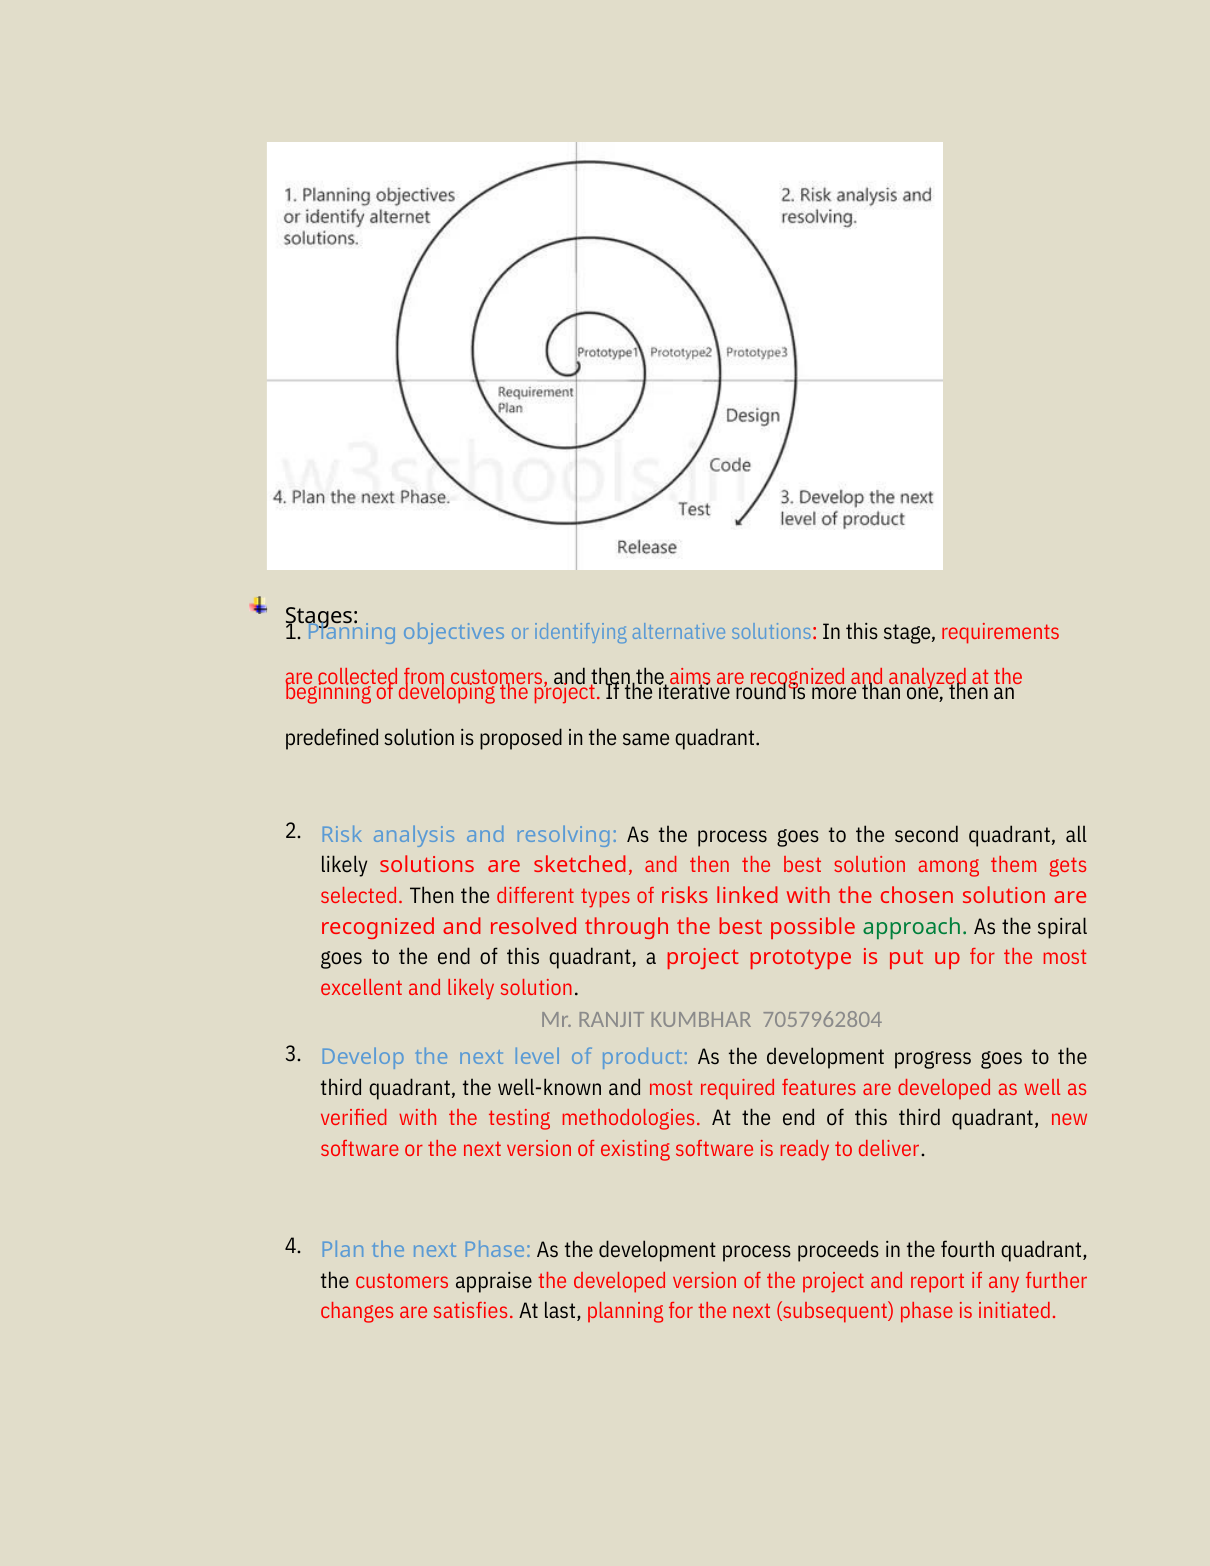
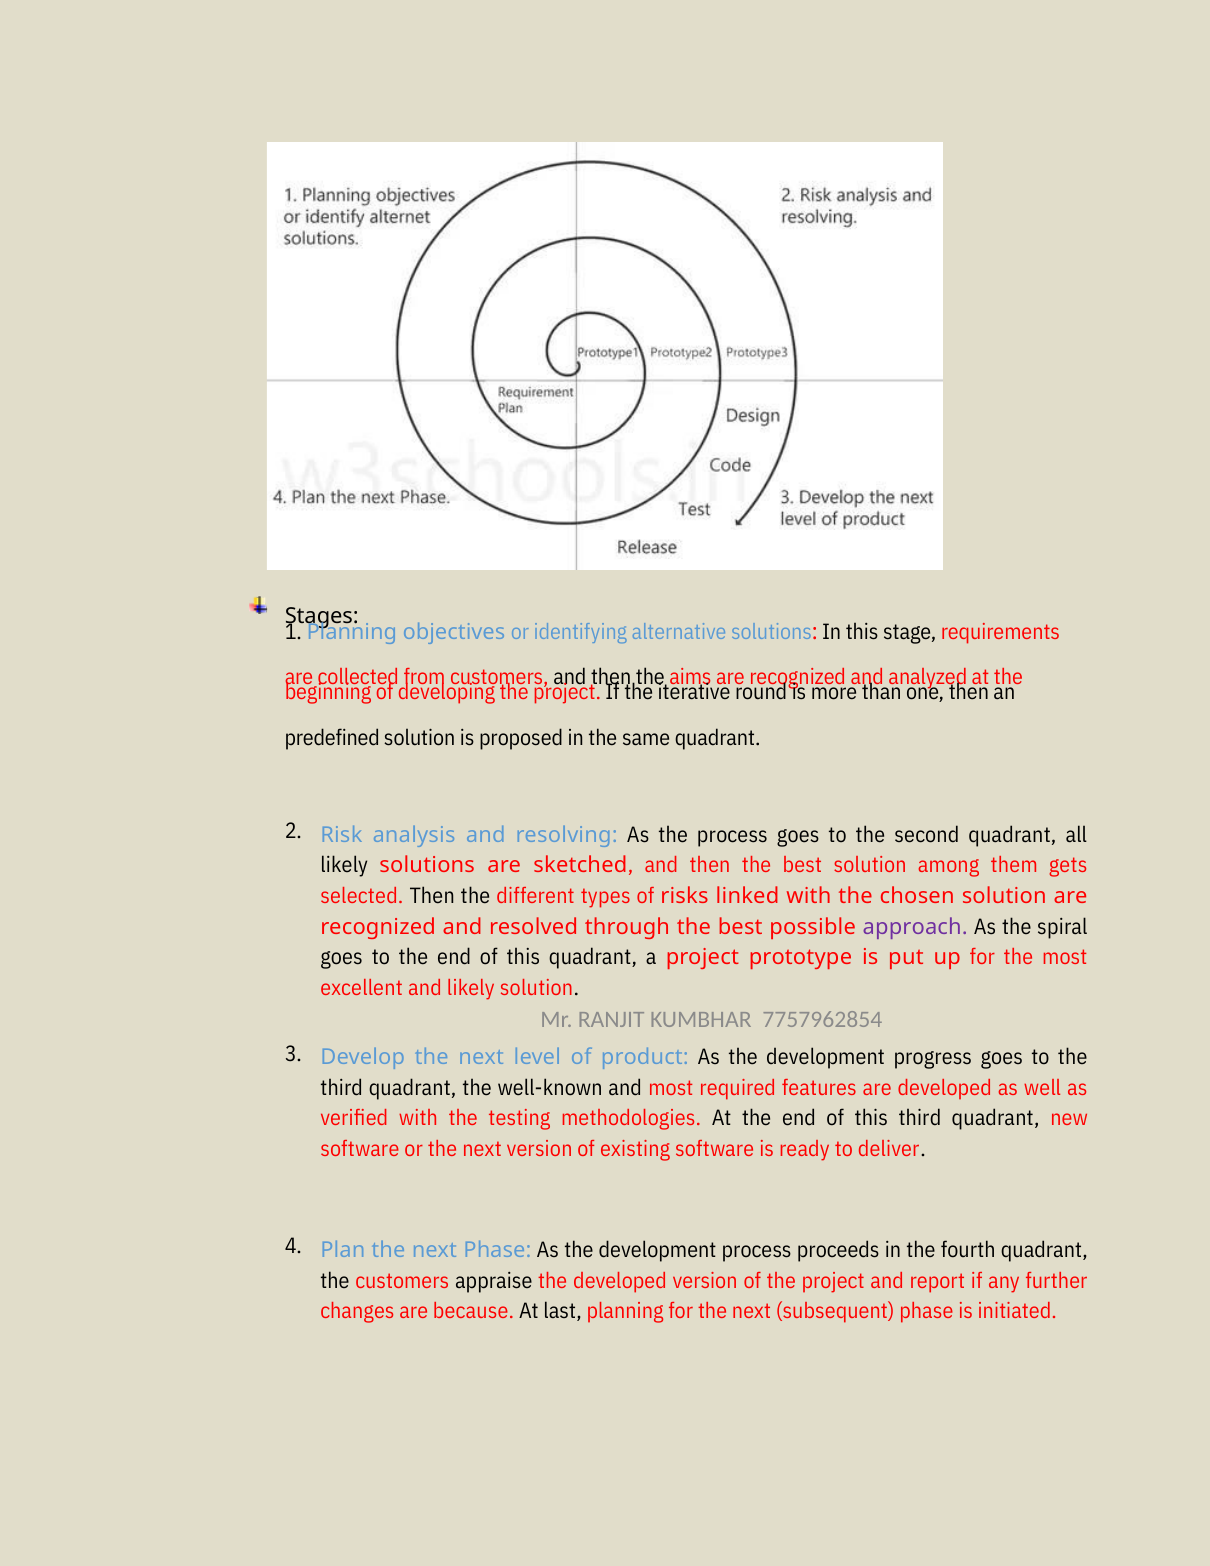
approach colour: green -> purple (915, 927)
7057962804: 7057962804 -> 7757962854 (822, 1019)
satisfies: satisfies -> because (474, 1312)
